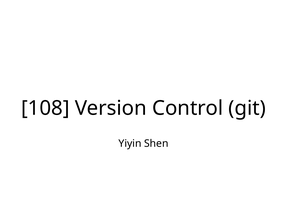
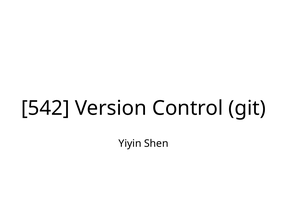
108: 108 -> 542 (45, 108)
